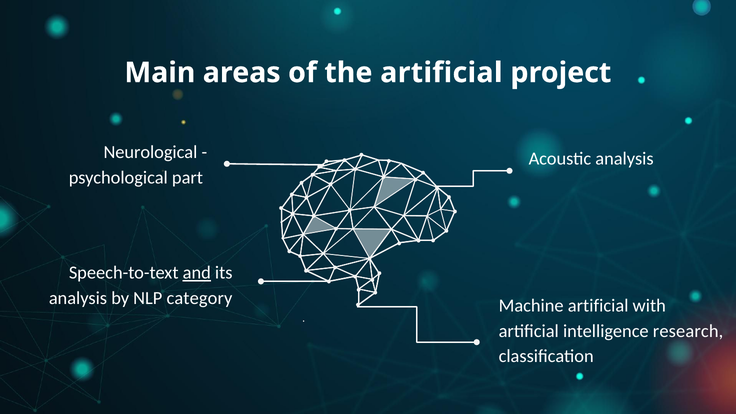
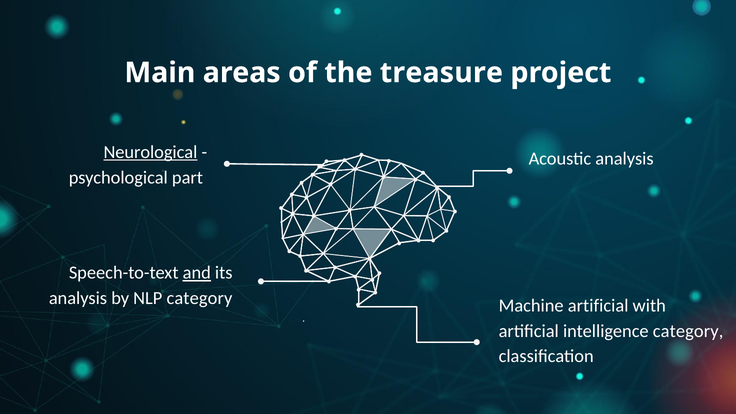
the artificial: artificial -> treasure (441, 73)
Neurological underline: none -> present (150, 152)
intelligence research: research -> category (688, 331)
